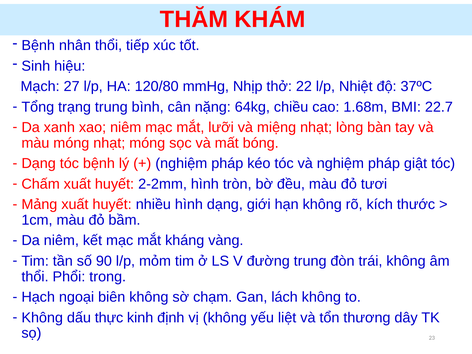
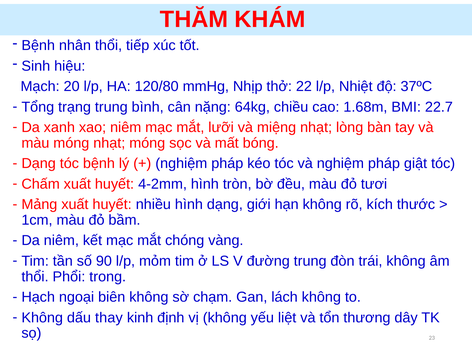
27: 27 -> 20 (72, 86)
2-2mm: 2-2mm -> 4-2mm (163, 184)
kháng: kháng -> chóng (185, 241)
thực: thực -> thay (109, 318)
